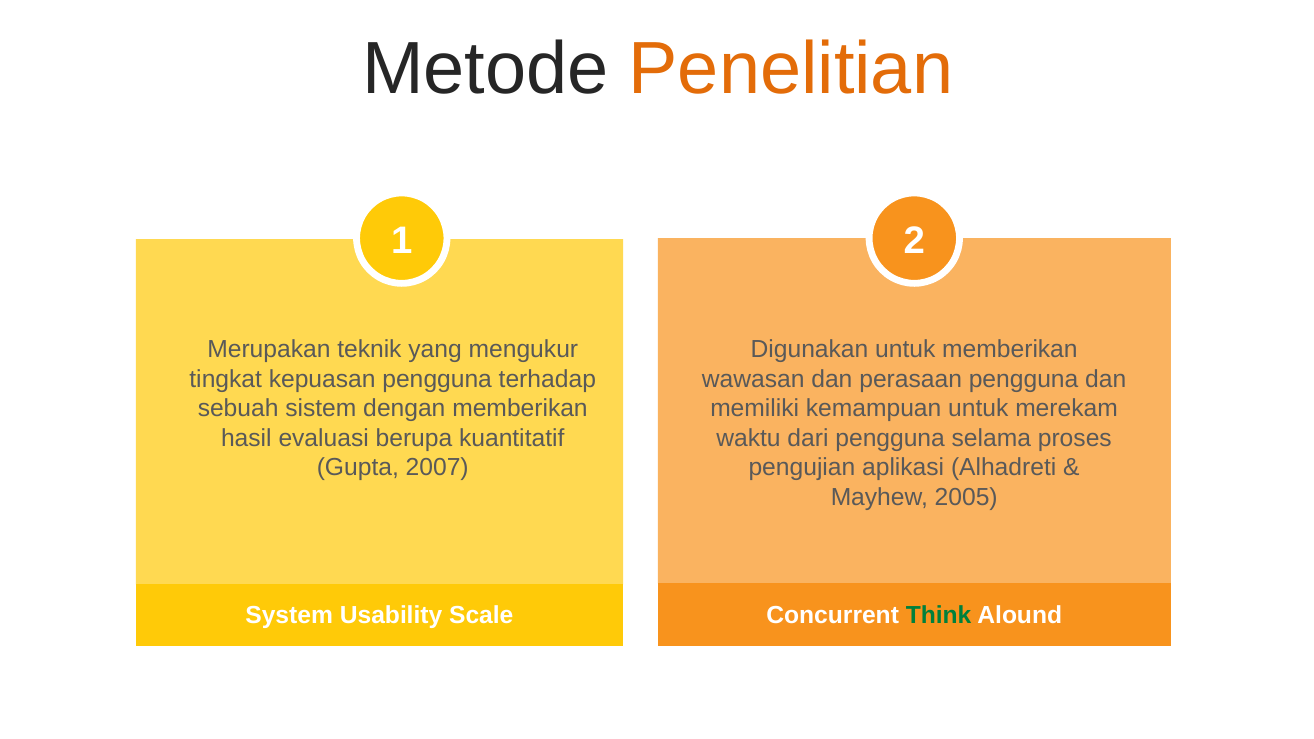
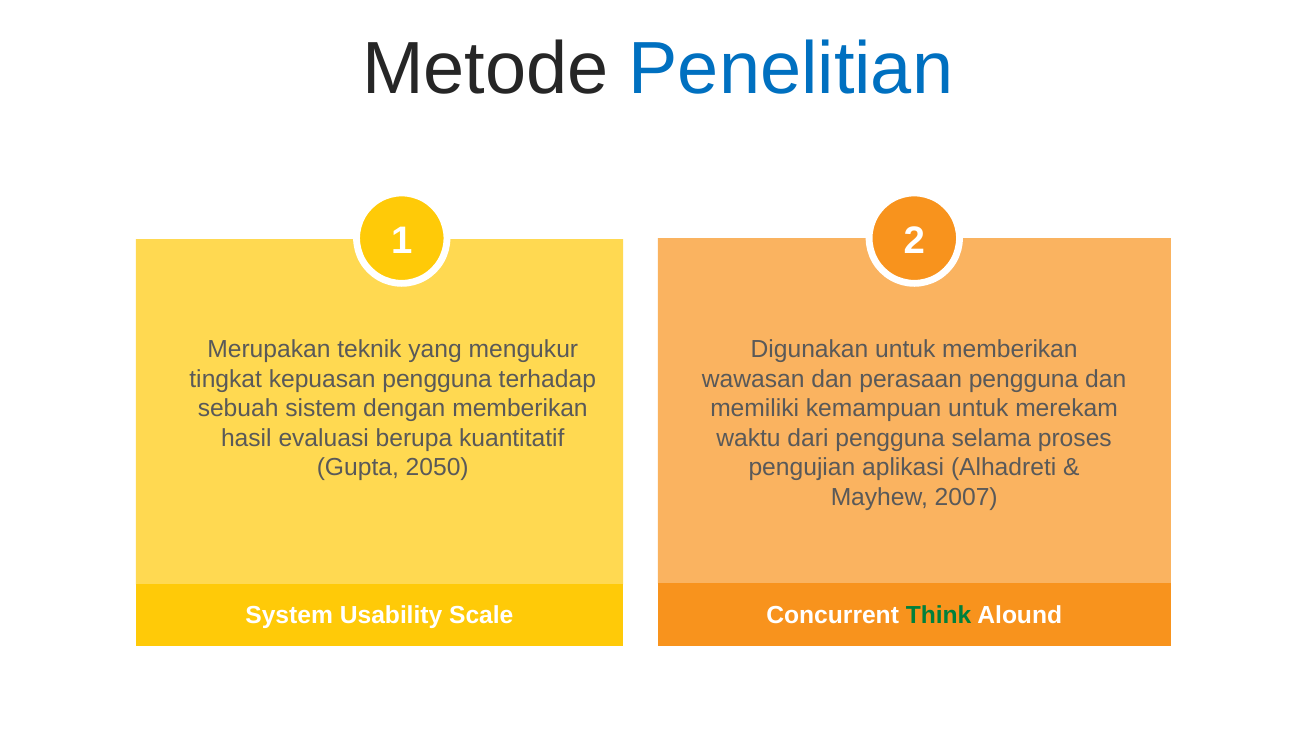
Penelitian colour: orange -> blue (791, 69)
2007: 2007 -> 2050 (437, 468)
2005: 2005 -> 2007 (966, 497)
